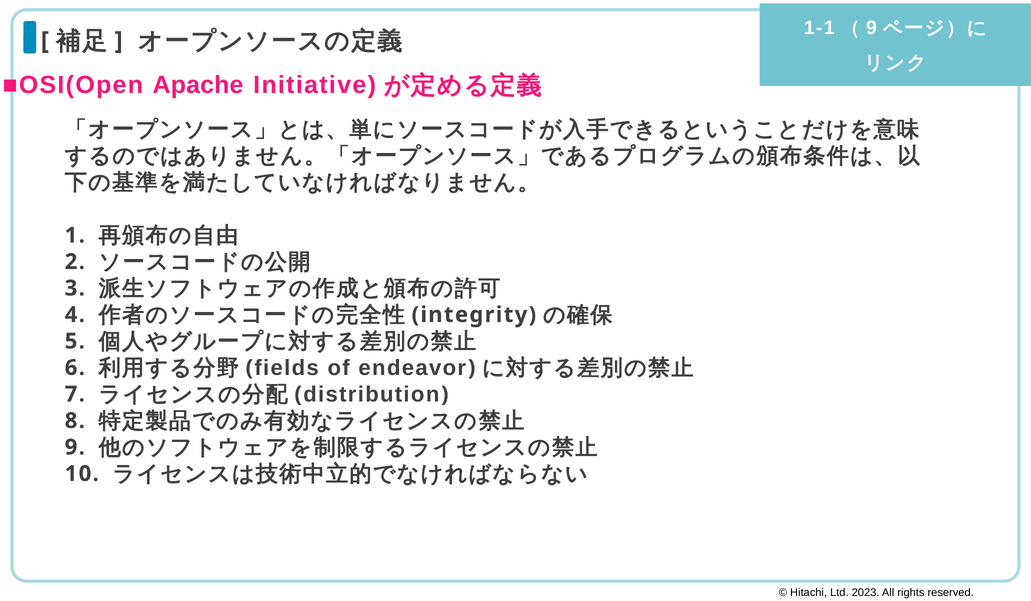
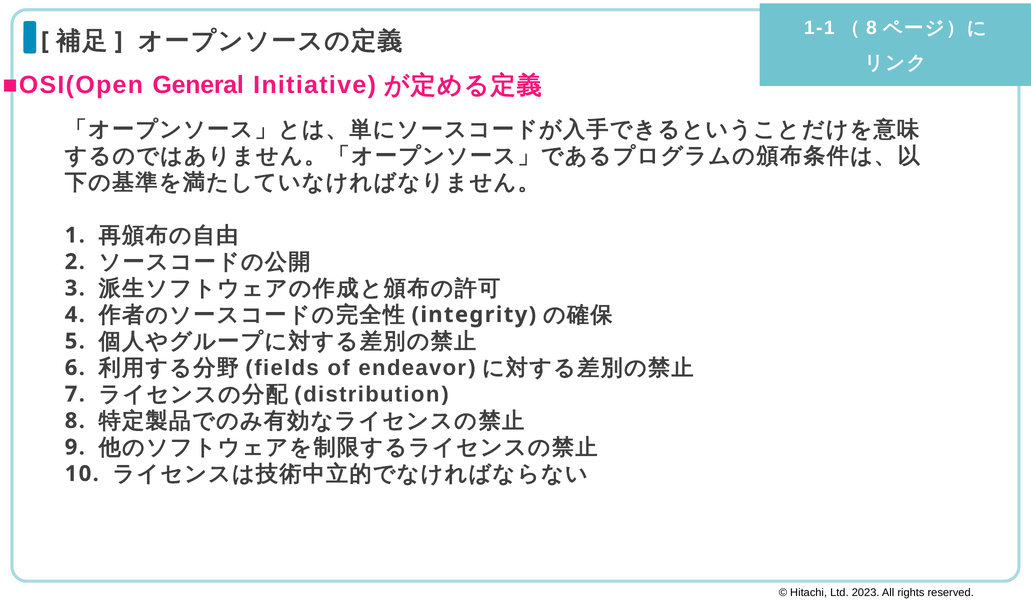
9: 9 -> 8 (871, 28)
Apache: Apache -> General (198, 85)
